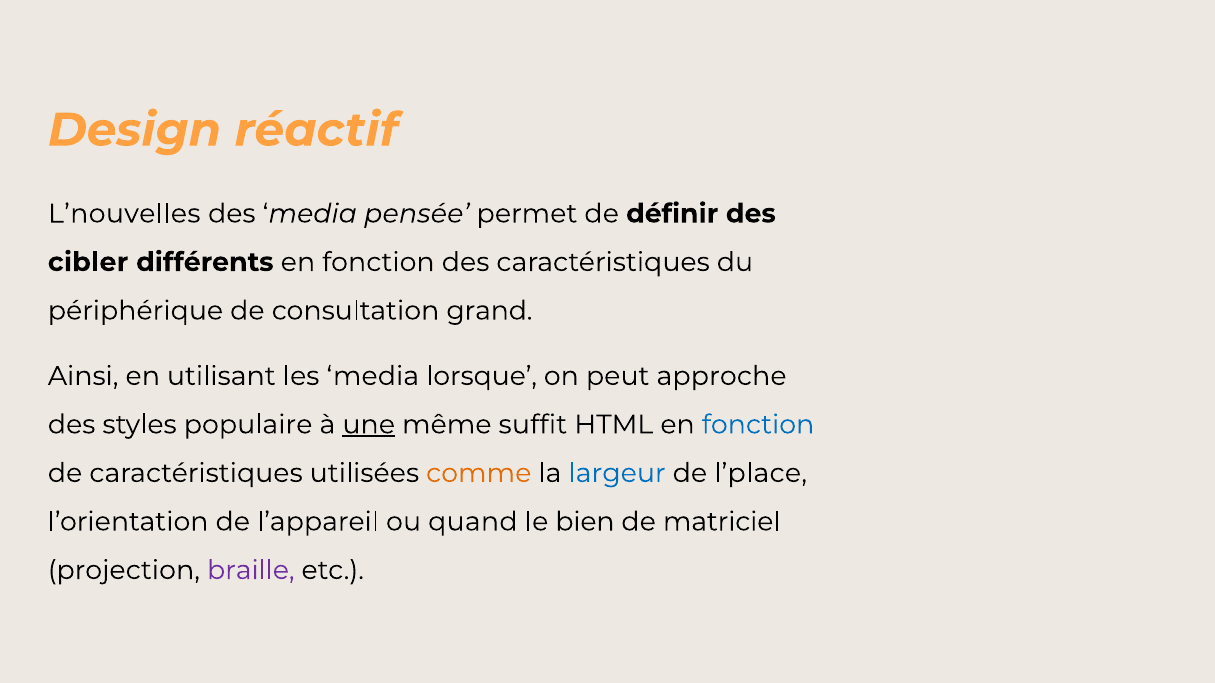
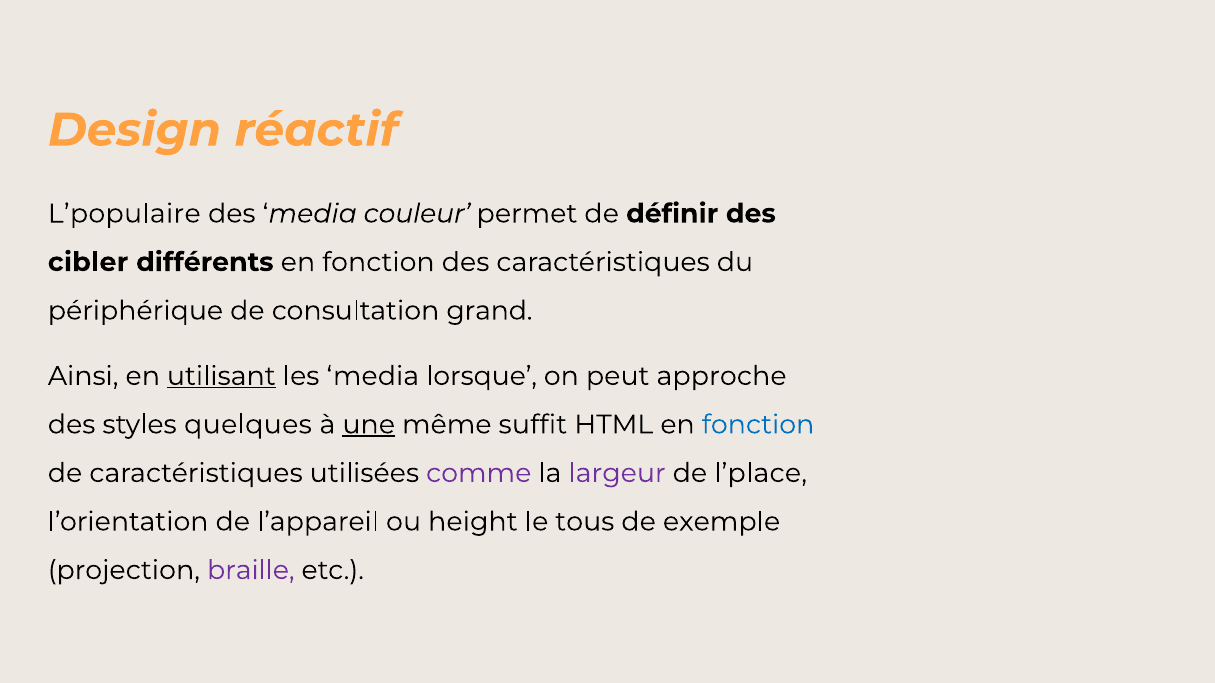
L’nouvelles: L’nouvelles -> L’populaire (124, 214)
pensée: pensée -> couleur (417, 214)
utilisant underline: none -> present (221, 376)
populaire: populaire -> quelques (248, 425)
comme colour: orange -> purple (479, 473)
largeur colour: blue -> purple (617, 473)
quand: quand -> height (473, 522)
bien: bien -> tous (585, 522)
matriciel: matriciel -> exemple (722, 522)
